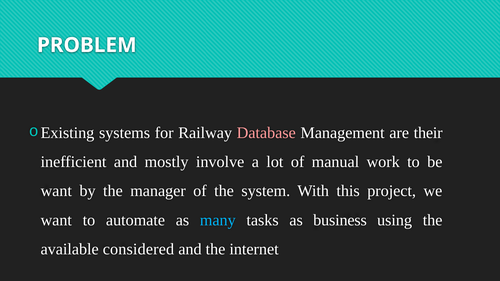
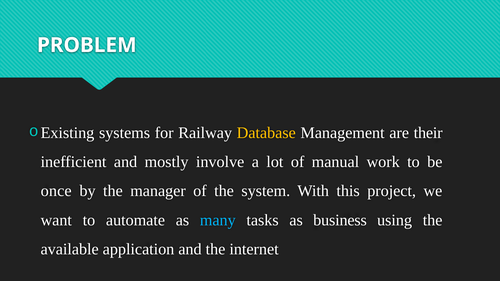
Database colour: pink -> yellow (266, 133)
want: want -> once (56, 191)
considered: considered -> application (139, 249)
